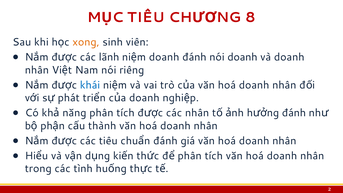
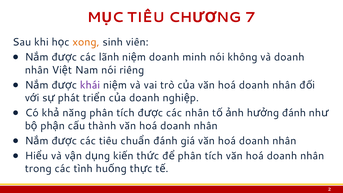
8: 8 -> 7 (250, 17)
doanh đánh: đánh -> minh (194, 57)
nói doanh: doanh -> không (242, 57)
khái colour: blue -> purple (90, 85)
